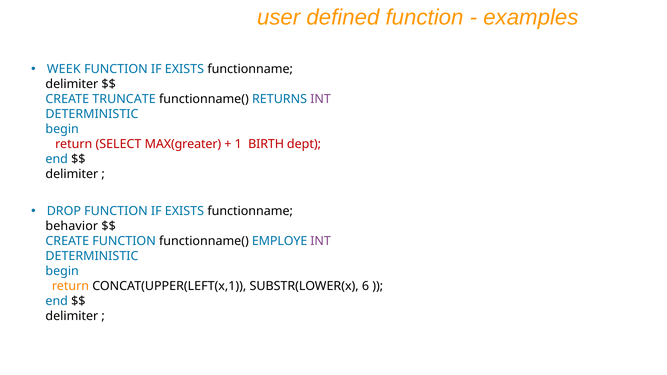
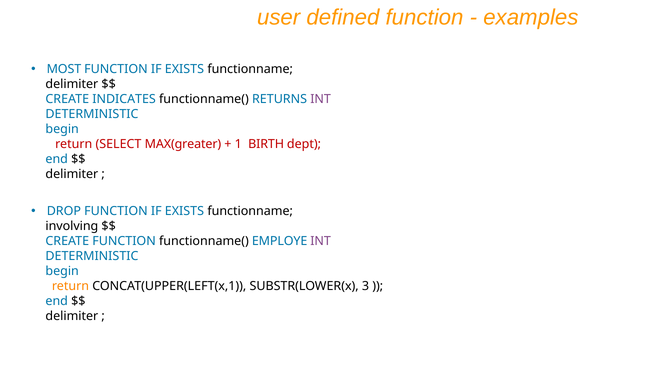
WEEK: WEEK -> MOST (64, 69)
TRUNCATE: TRUNCATE -> INDICATES (124, 99)
behavior: behavior -> involving (72, 226)
6: 6 -> 3 (366, 286)
